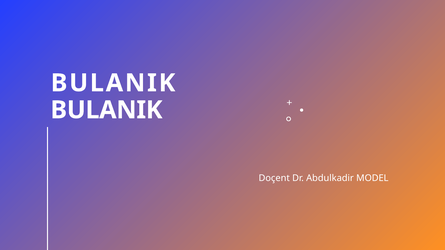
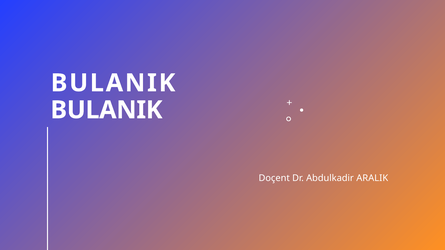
MODEL: MODEL -> ARALIK (372, 178)
